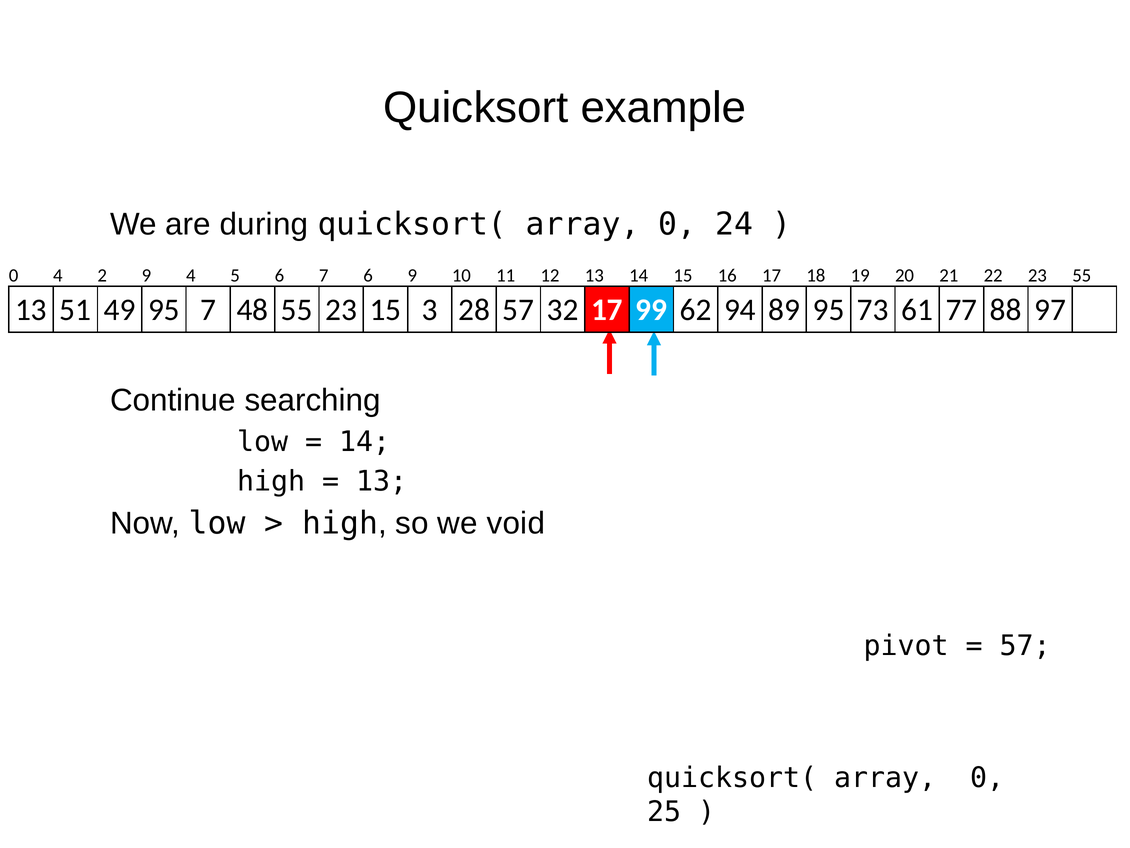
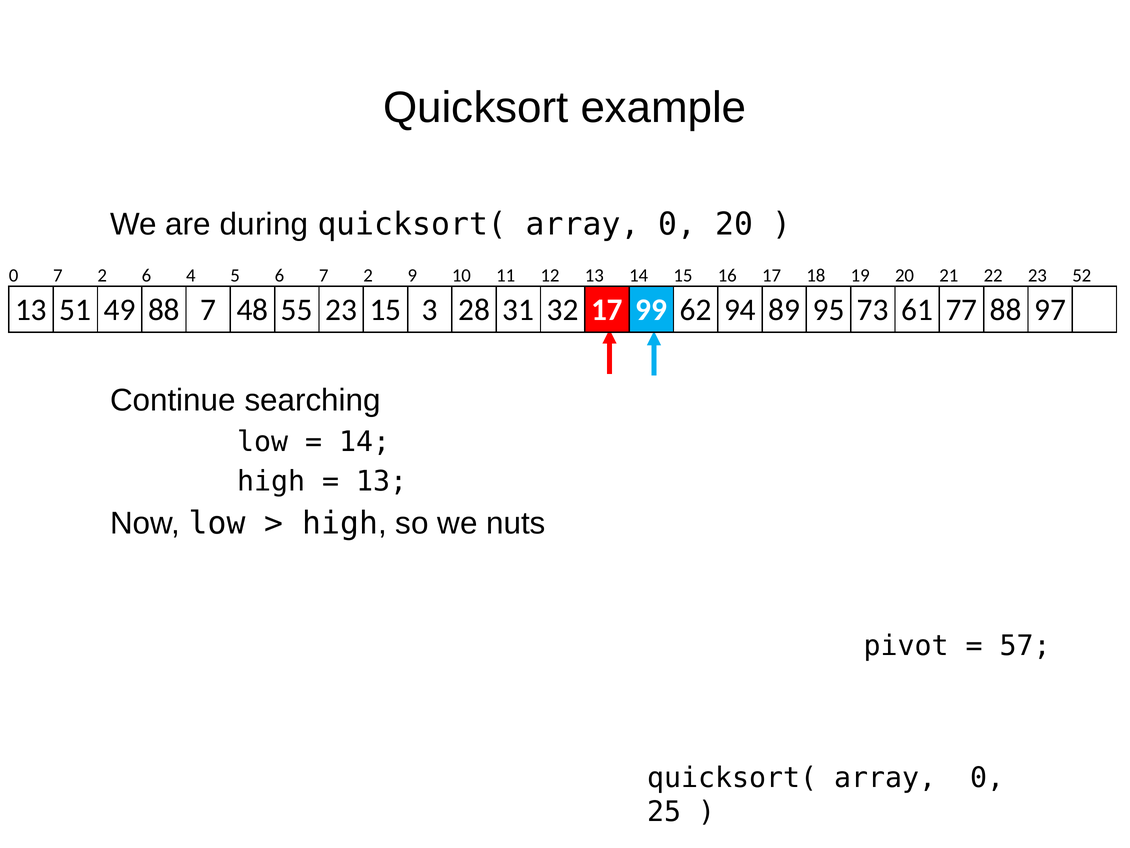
0 24: 24 -> 20 (734, 224)
0 4: 4 -> 7 (58, 275)
2 9: 9 -> 6 (147, 275)
6 7 6: 6 -> 2 (368, 275)
23 55: 55 -> 52 (1082, 275)
49 95: 95 -> 88 (164, 310)
28 57: 57 -> 31 (518, 310)
void: void -> nuts (516, 523)
